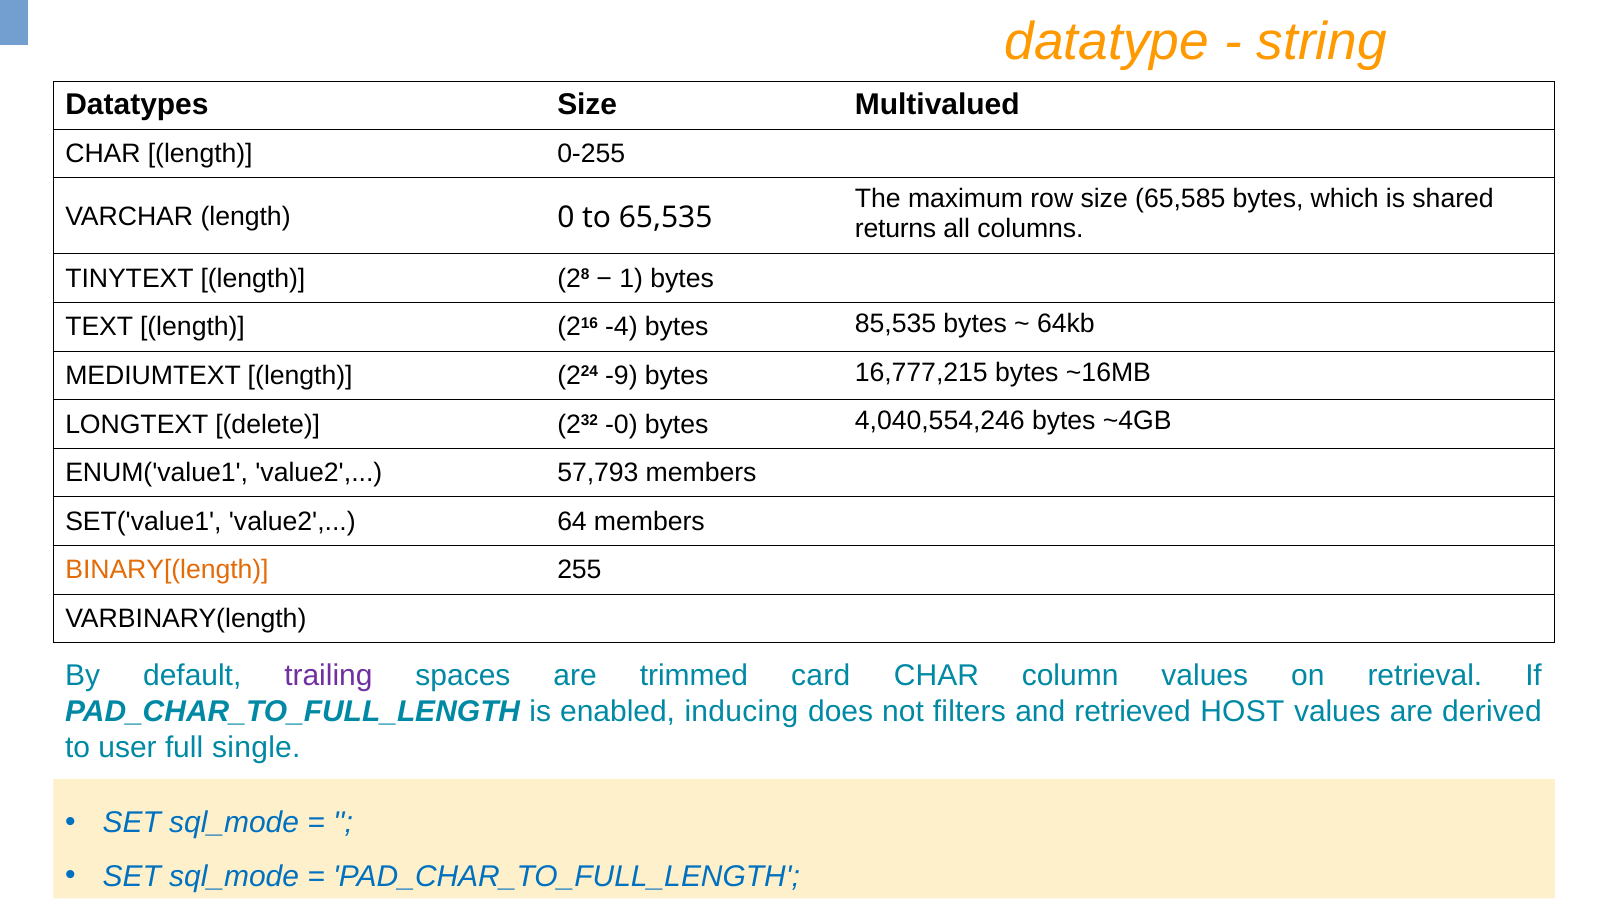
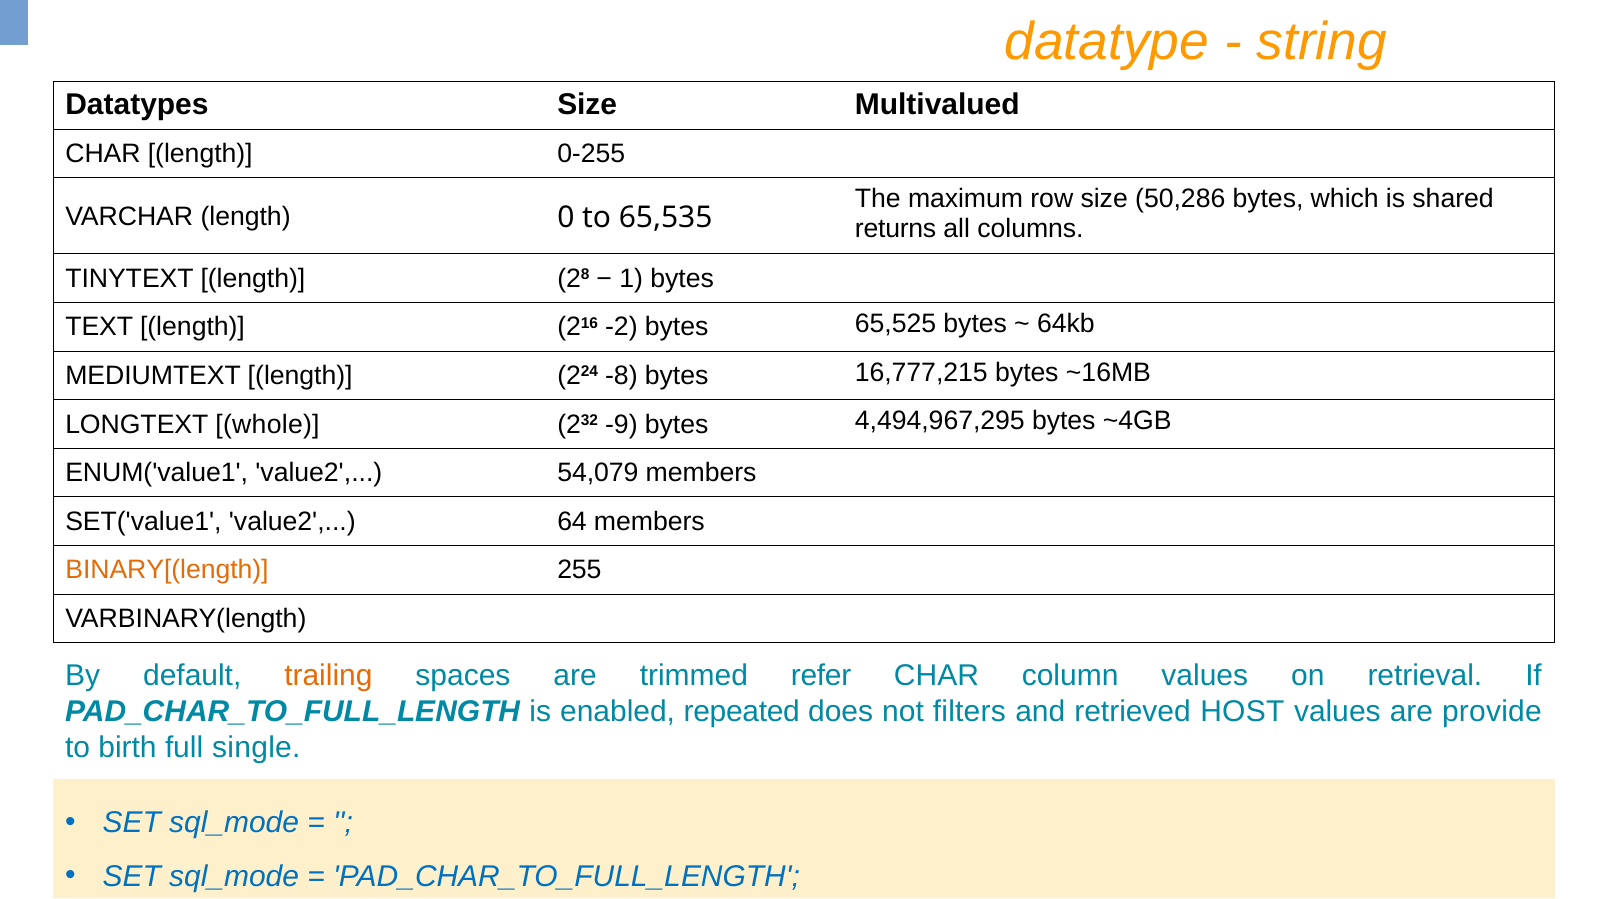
65,585: 65,585 -> 50,286 (1180, 199)
-4: -4 -> -2 (621, 327)
85,535: 85,535 -> 65,525 (896, 324)
-9: -9 -> -8 (621, 376)
delete: delete -> whole (268, 425)
-0: -0 -> -9 (621, 425)
4,040,554,246: 4,040,554,246 -> 4,494,967,295 (940, 421)
57,793: 57,793 -> 54,079 (598, 473)
trailing colour: purple -> orange (328, 676)
card: card -> refer (821, 676)
inducing: inducing -> repeated (742, 712)
derived: derived -> provide (1492, 712)
user: user -> birth (128, 748)
